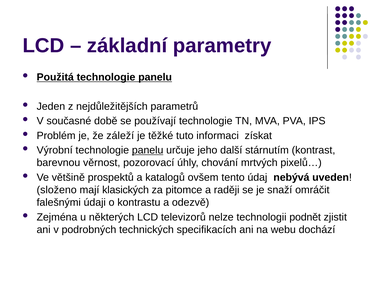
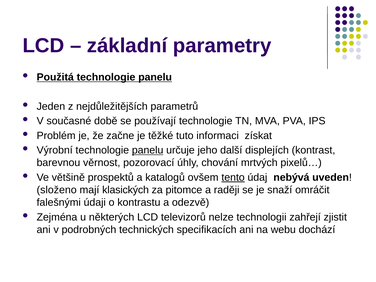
záleží: záleží -> začne (120, 136)
stárnutím: stárnutím -> displejích (267, 150)
tento underline: none -> present (233, 177)
podnět: podnět -> zahřejí (305, 217)
